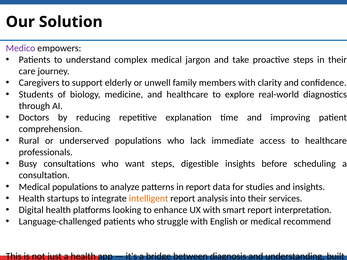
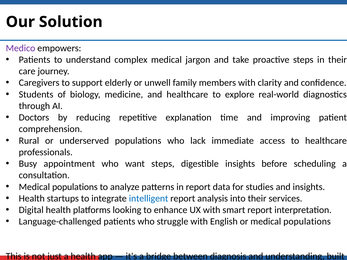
consultations: consultations -> appointment (69, 164)
intelligent colour: orange -> blue (149, 199)
or medical recommend: recommend -> populations (307, 222)
